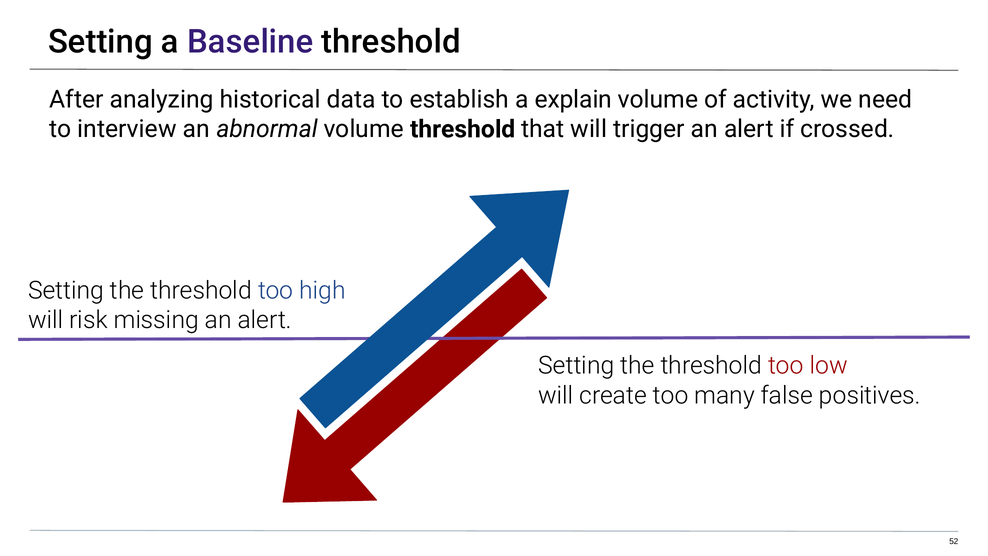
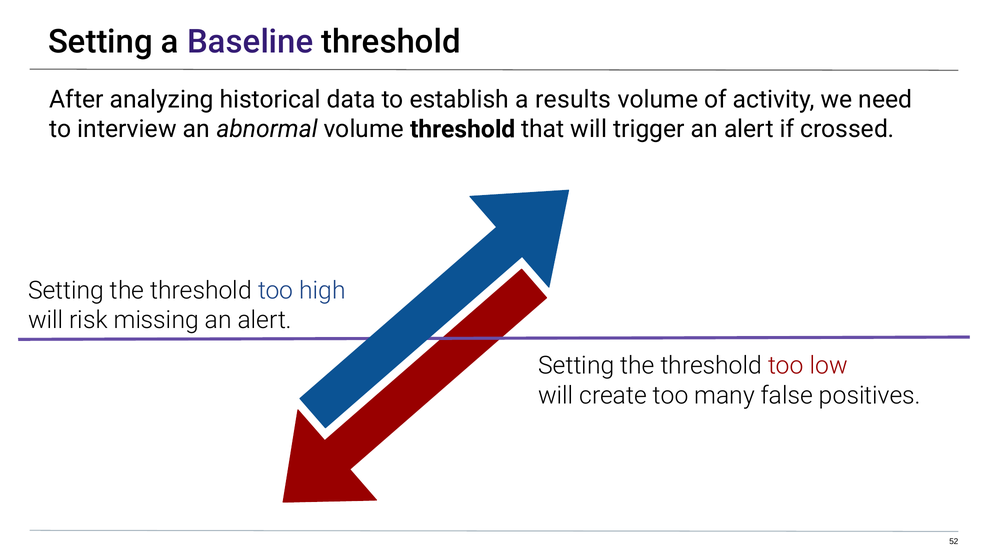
explain: explain -> results (573, 99)
